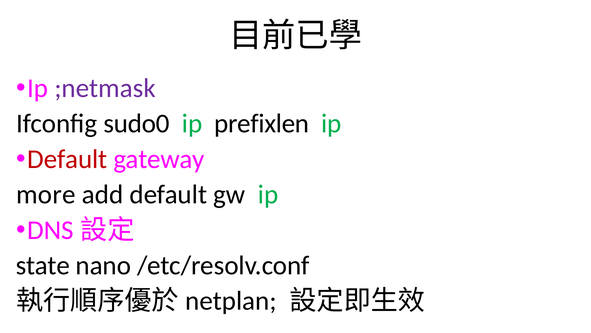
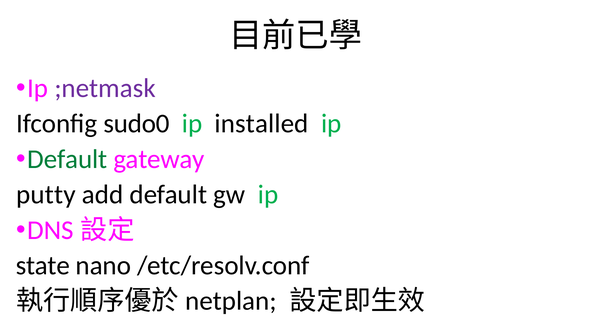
prefixlen: prefixlen -> installed (262, 123)
Default colour: red -> green (67, 159)
more: more -> putty (46, 194)
